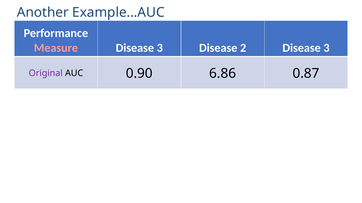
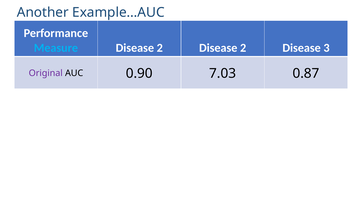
Measure colour: pink -> light blue (56, 48)
3: 3 -> 2 (160, 48)
6.86: 6.86 -> 7.03 (223, 74)
